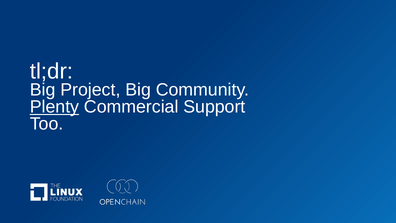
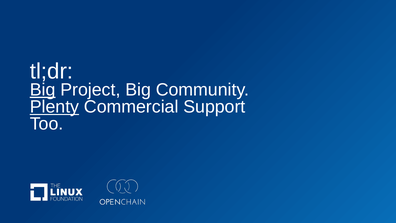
Big underline: none -> present (43, 90)
